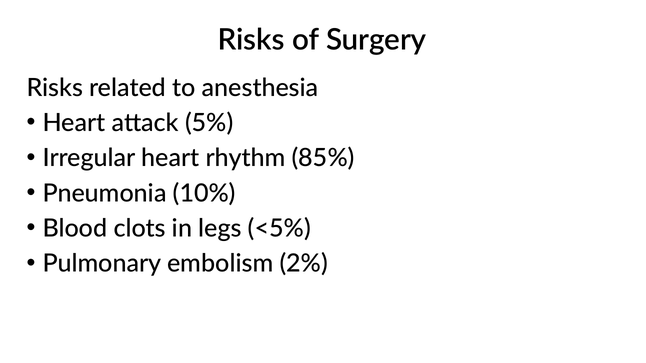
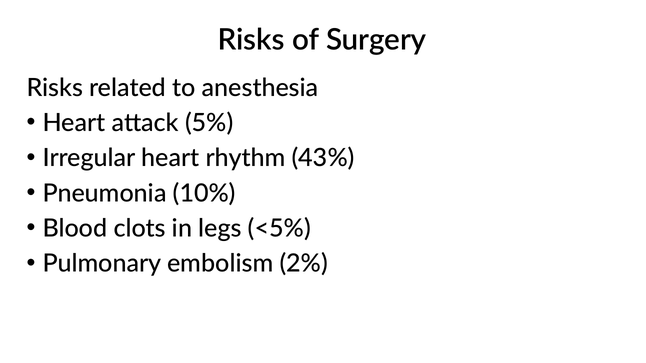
85%: 85% -> 43% (323, 158)
